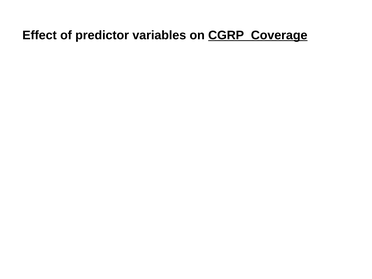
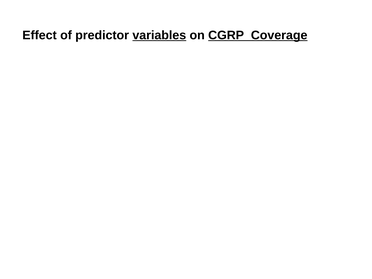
variables underline: none -> present (159, 35)
